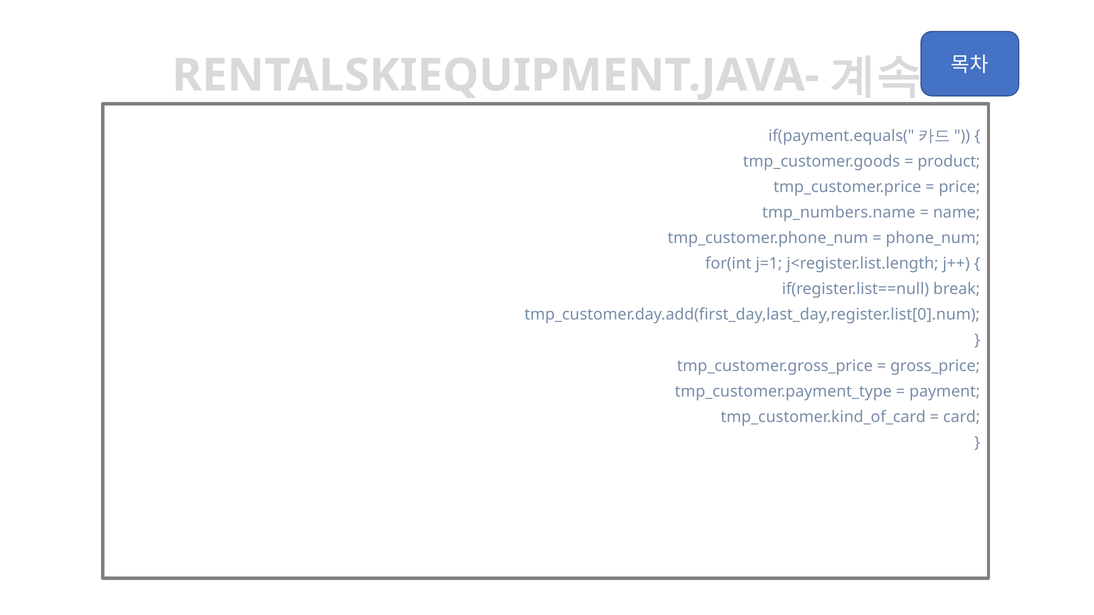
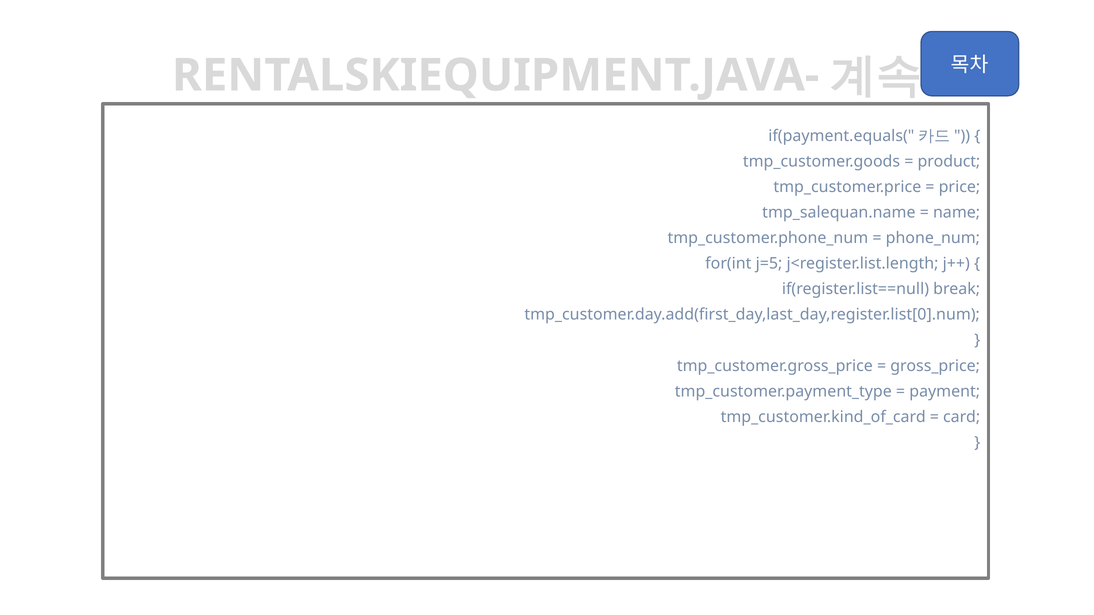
tmp_numbers.name: tmp_numbers.name -> tmp_salequan.name (839, 213)
j=1: j=1 -> j=5 (769, 264)
